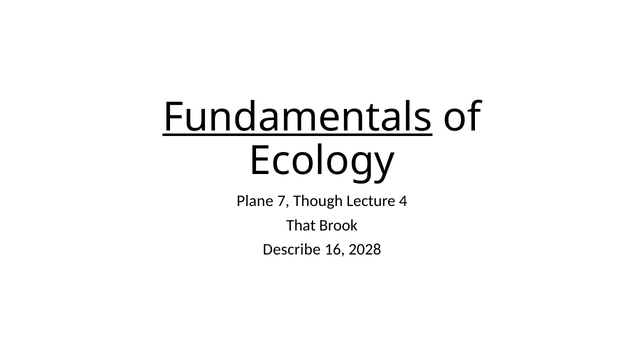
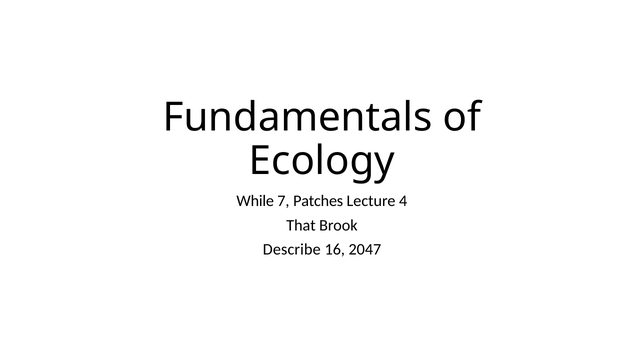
Fundamentals underline: present -> none (298, 118)
Plane: Plane -> While (255, 201)
Though: Though -> Patches (318, 201)
2028: 2028 -> 2047 (365, 249)
